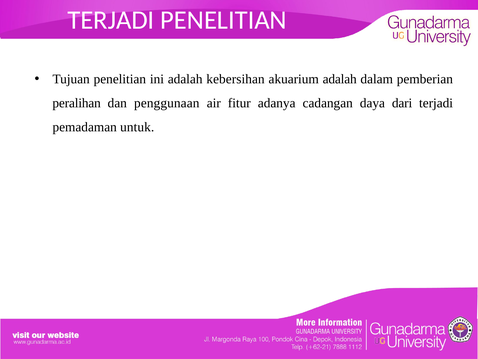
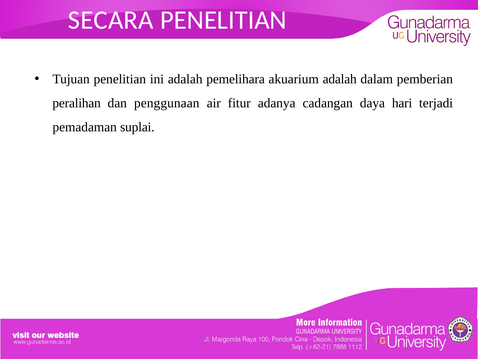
TERJADI: TERJADI -> SECARA (111, 20)
kebersihan: kebersihan -> pemelihara (236, 79)
dari: dari -> hari (402, 103)
untuk: untuk -> suplai (137, 127)
